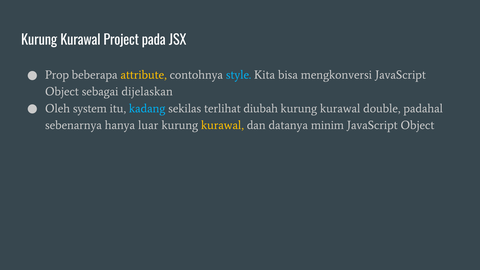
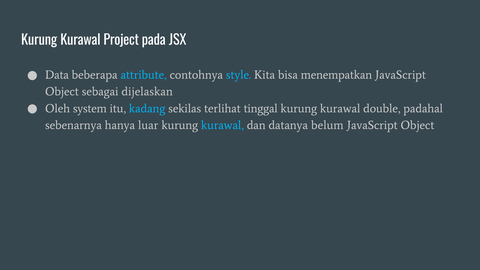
Prop: Prop -> Data (57, 75)
attribute colour: yellow -> light blue (144, 75)
mengkonversi: mengkonversi -> menempatkan (336, 75)
diubah: diubah -> tinggal (261, 108)
kurawal colour: yellow -> light blue (222, 125)
minim: minim -> belum (327, 125)
